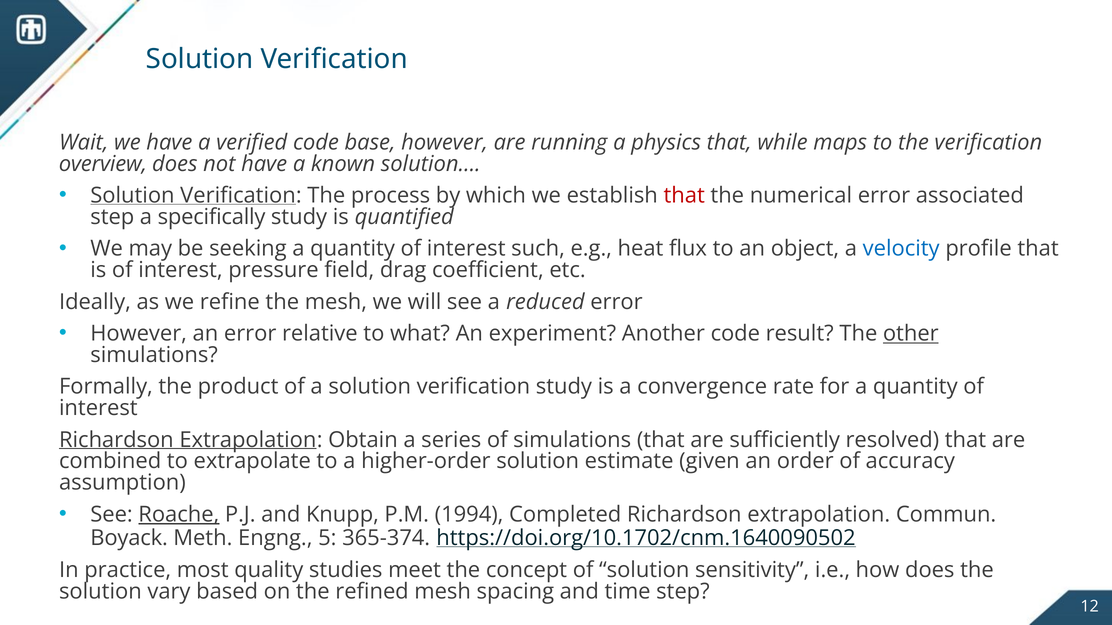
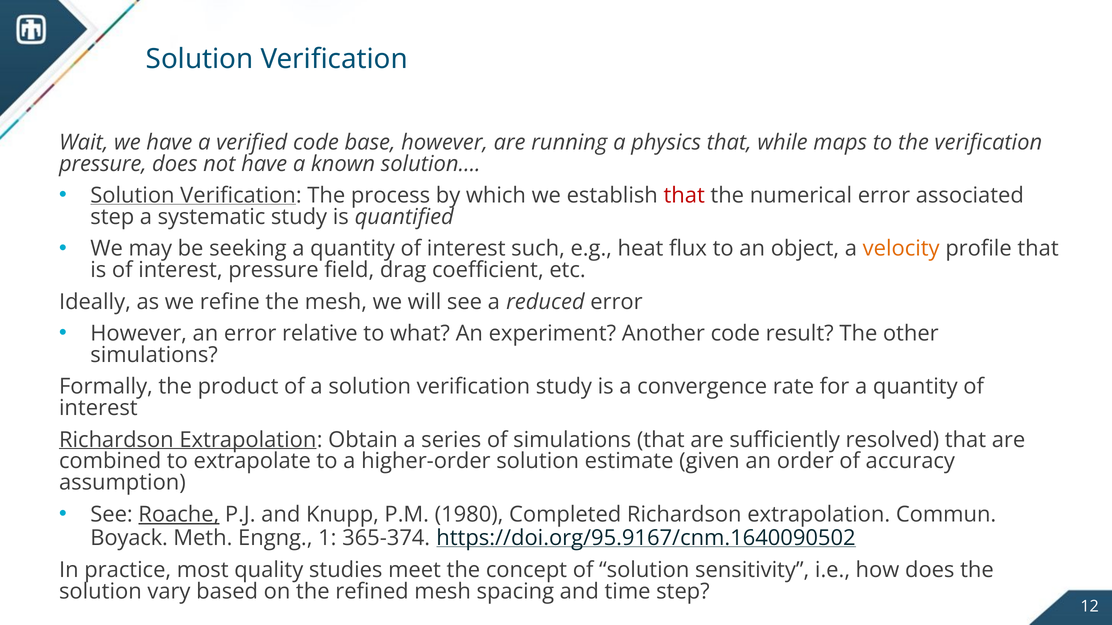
overview: overview -> pressure (103, 164)
specifically: specifically -> systematic (212, 217)
velocity colour: blue -> orange (901, 249)
other underline: present -> none (911, 334)
1994: 1994 -> 1980 (469, 515)
5: 5 -> 1 (327, 538)
https://doi.org/10.1702/cnm.1640090502: https://doi.org/10.1702/cnm.1640090502 -> https://doi.org/95.9167/cnm.1640090502 (646, 538)
